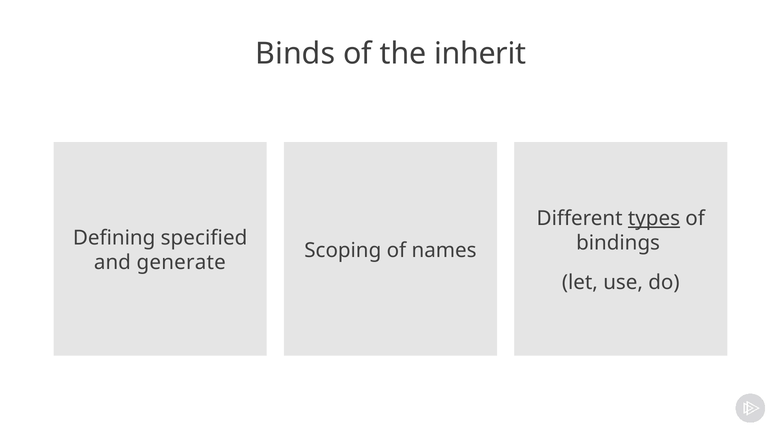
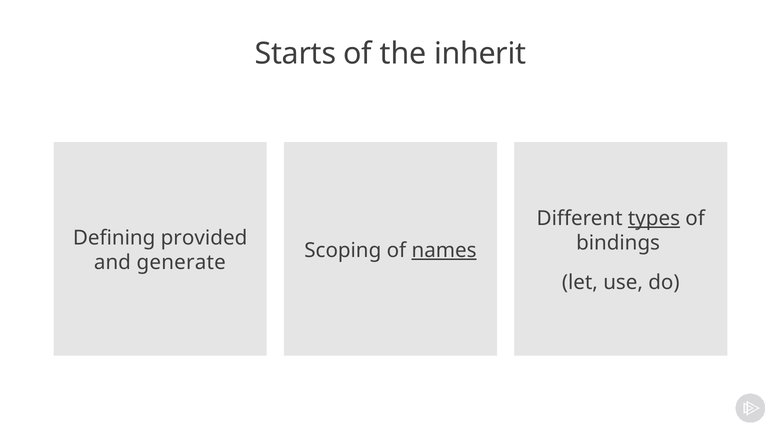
Binds: Binds -> Starts (295, 54)
specified: specified -> provided (204, 238)
names underline: none -> present (444, 250)
